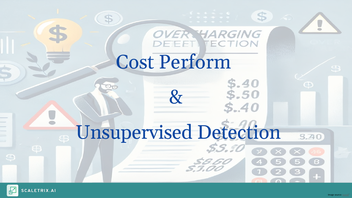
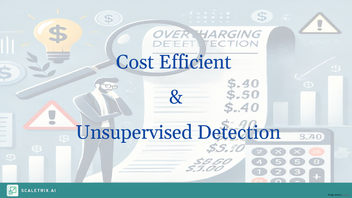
Perform: Perform -> Efficient (195, 62)
